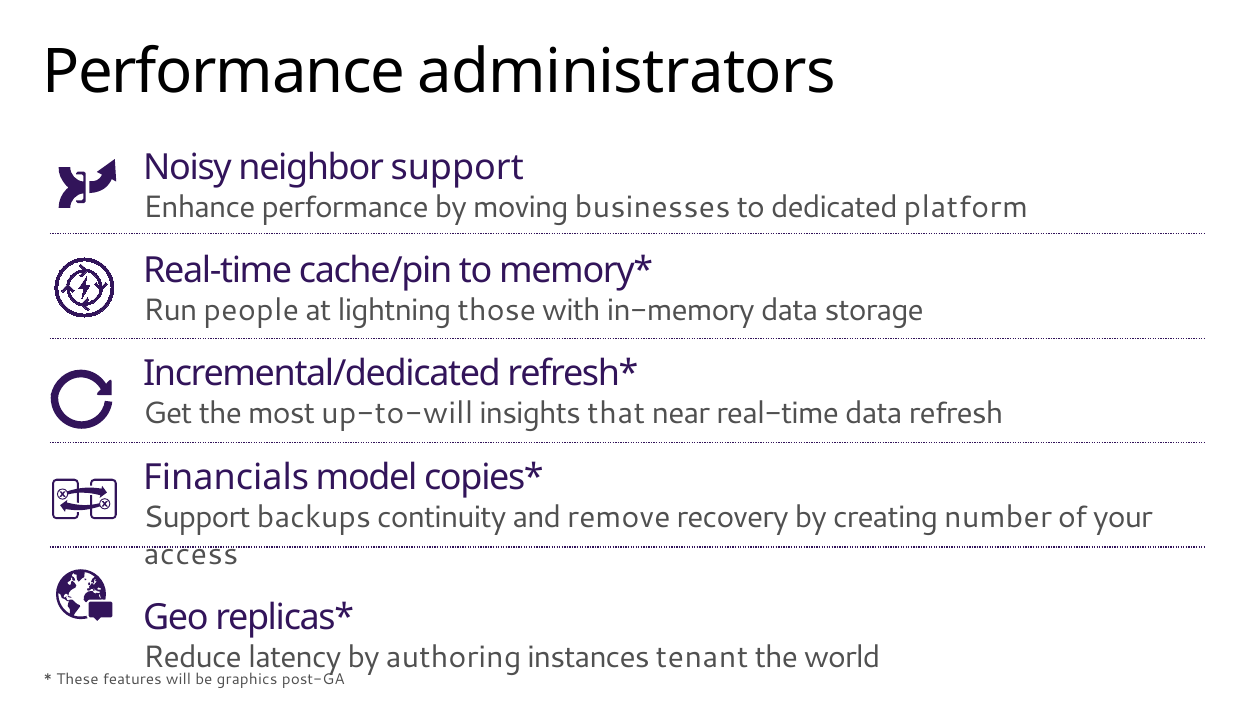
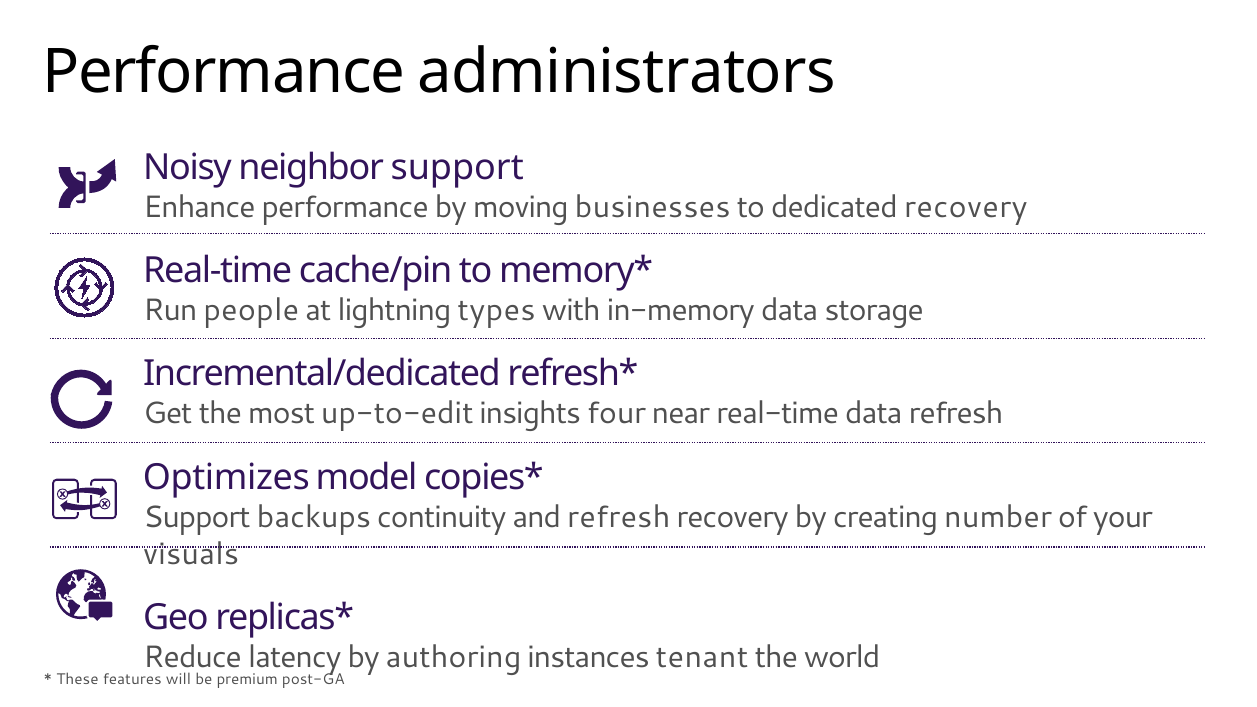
dedicated platform: platform -> recovery (966, 207)
those: those -> types (497, 311)
up-to-will: up-to-will -> up-to-edit (397, 414)
that: that -> four (617, 414)
Financials: Financials -> Optimizes (226, 477)
and remove: remove -> refresh (619, 517)
access: access -> visuals (191, 554)
graphics: graphics -> premium (247, 679)
